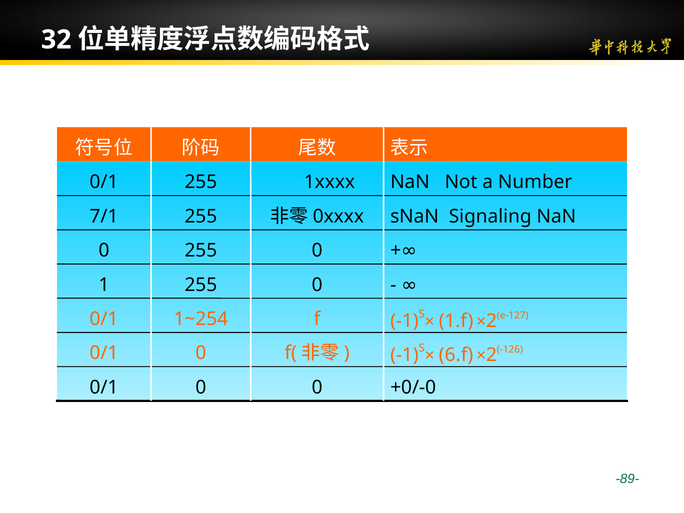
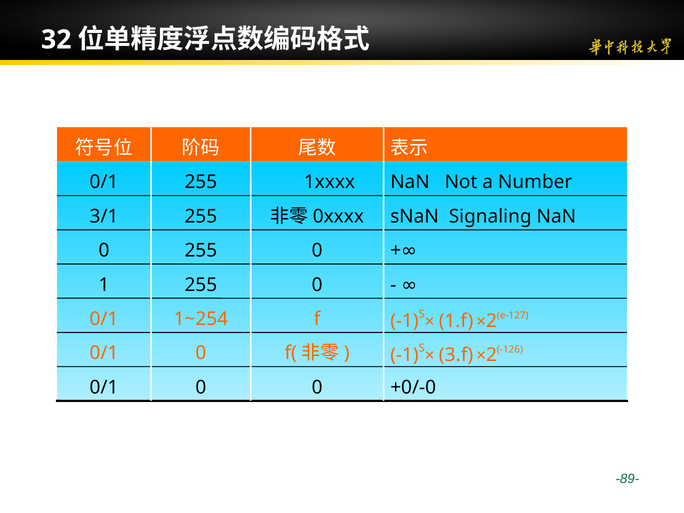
7/1: 7/1 -> 3/1 (104, 216)
6.f: 6.f -> 3.f (456, 355)
